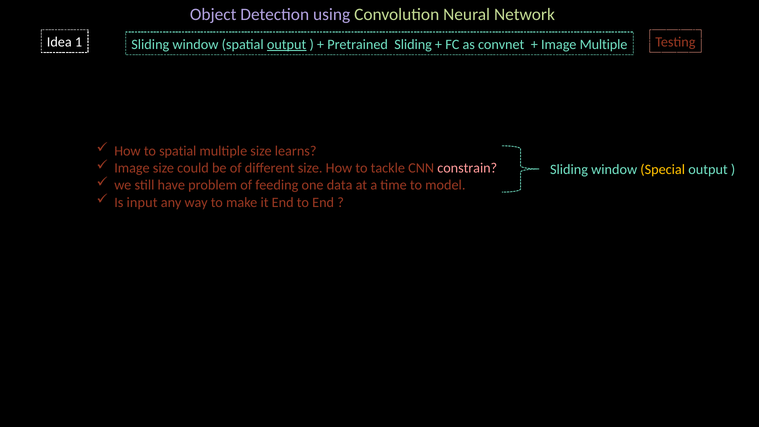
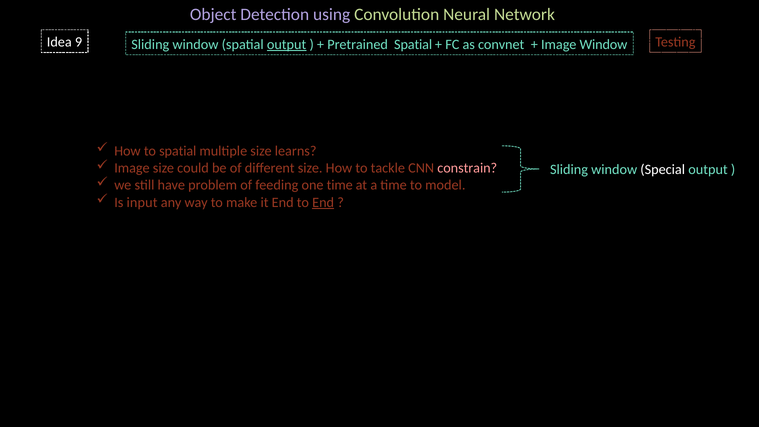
1: 1 -> 9 (79, 42)
Pretrained Sliding: Sliding -> Spatial (413, 44)
Image Multiple: Multiple -> Window (603, 44)
Special colour: yellow -> white (663, 170)
one data: data -> time (340, 185)
End underline: none -> present (323, 202)
